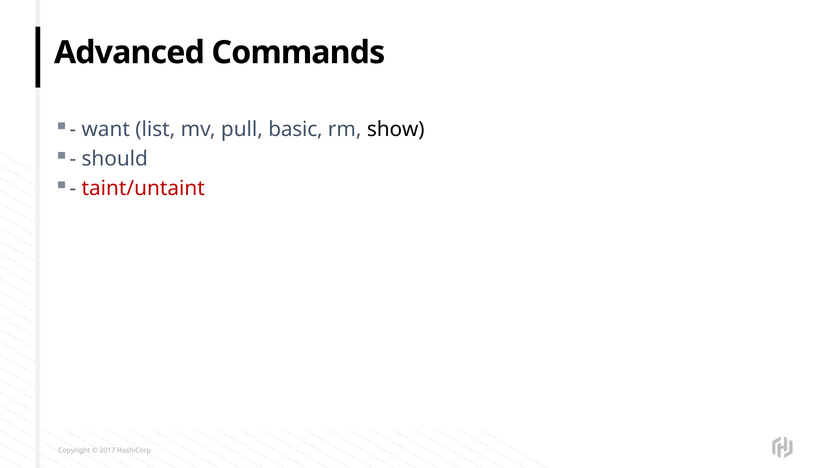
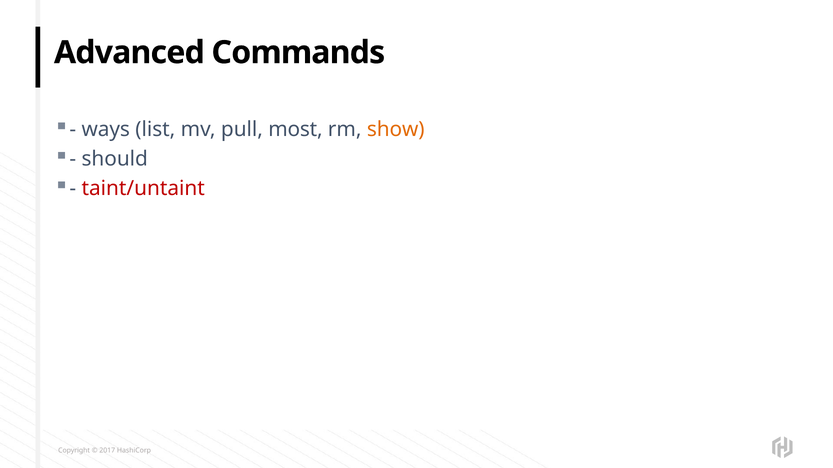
want: want -> ways (106, 130)
basic: basic -> most (295, 130)
show colour: black -> orange (396, 130)
